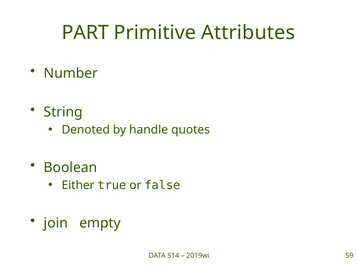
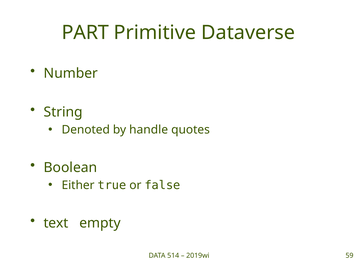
Attributes: Attributes -> Dataverse (248, 33)
join: join -> text (56, 224)
